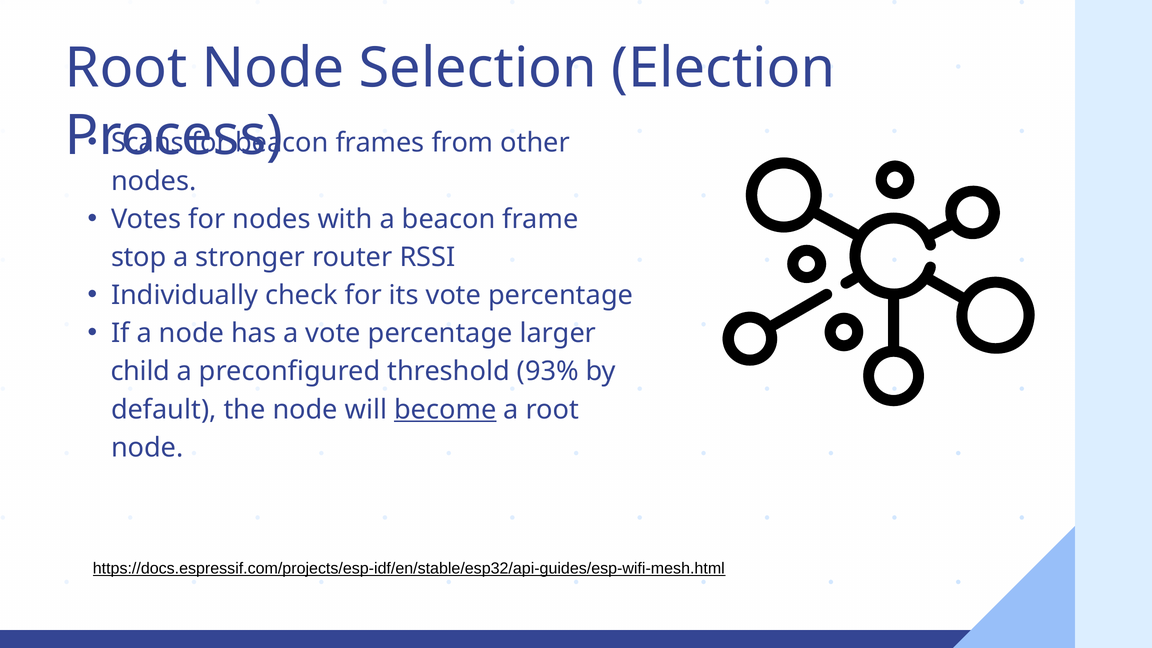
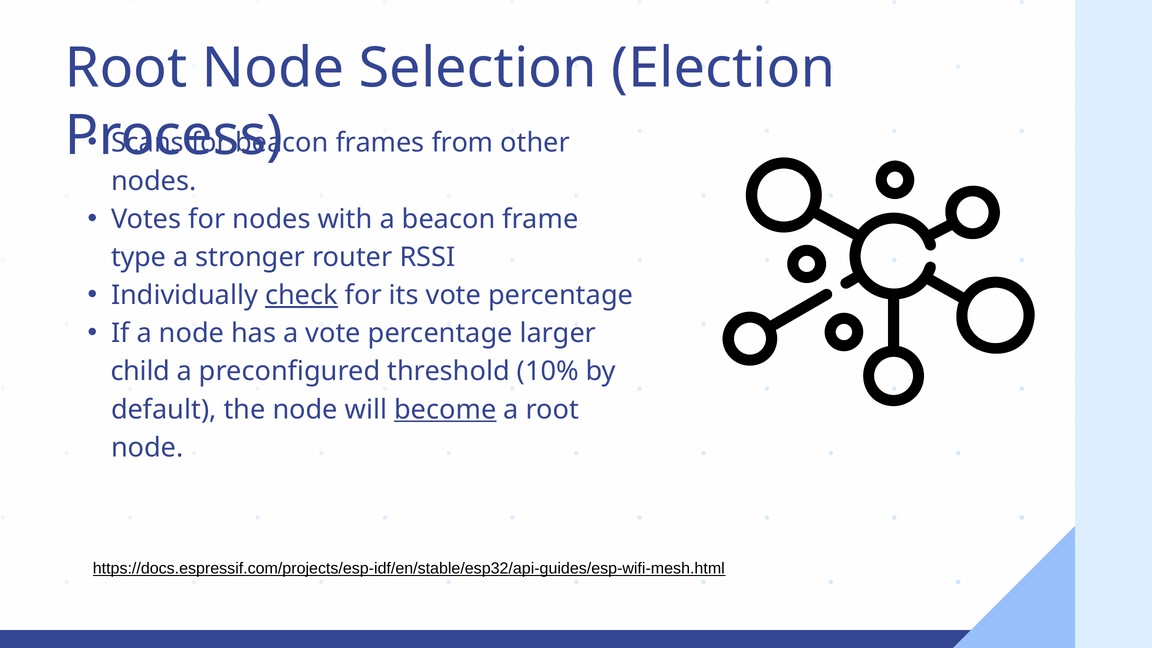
stop: stop -> type (139, 257)
check underline: none -> present (302, 295)
93%: 93% -> 10% (548, 371)
